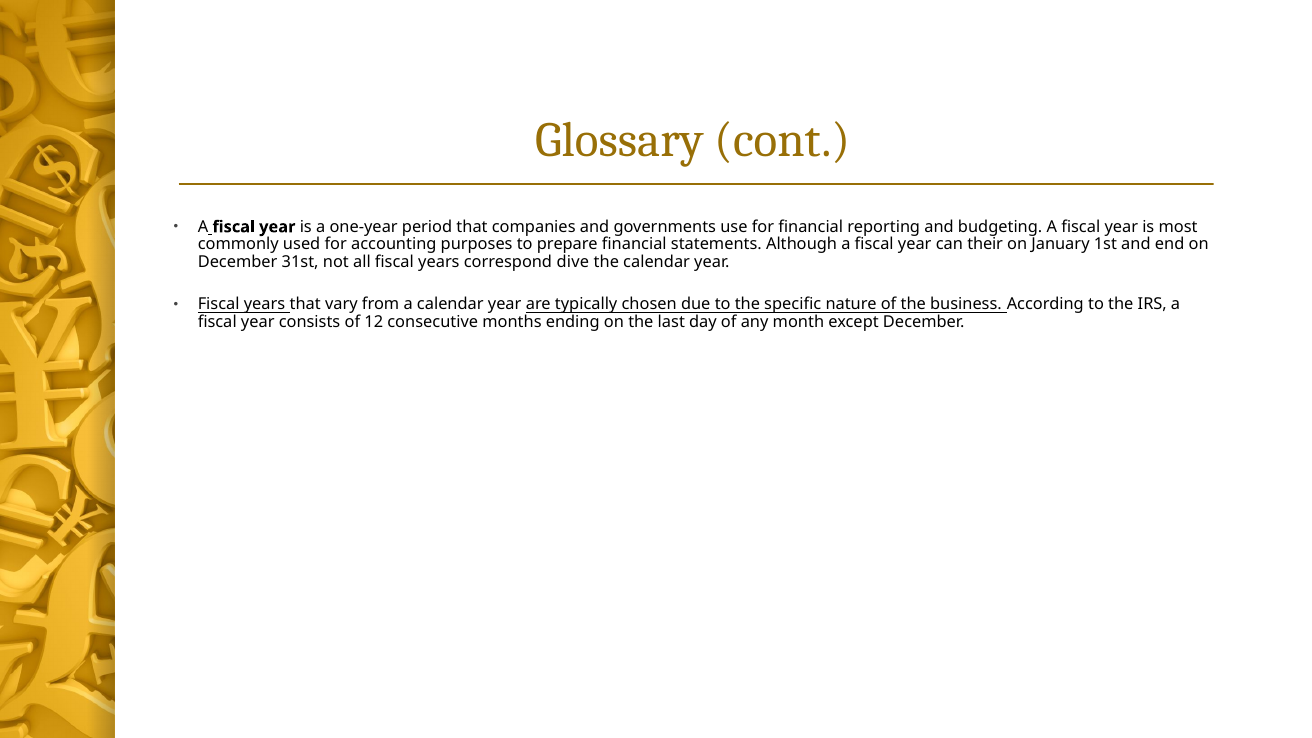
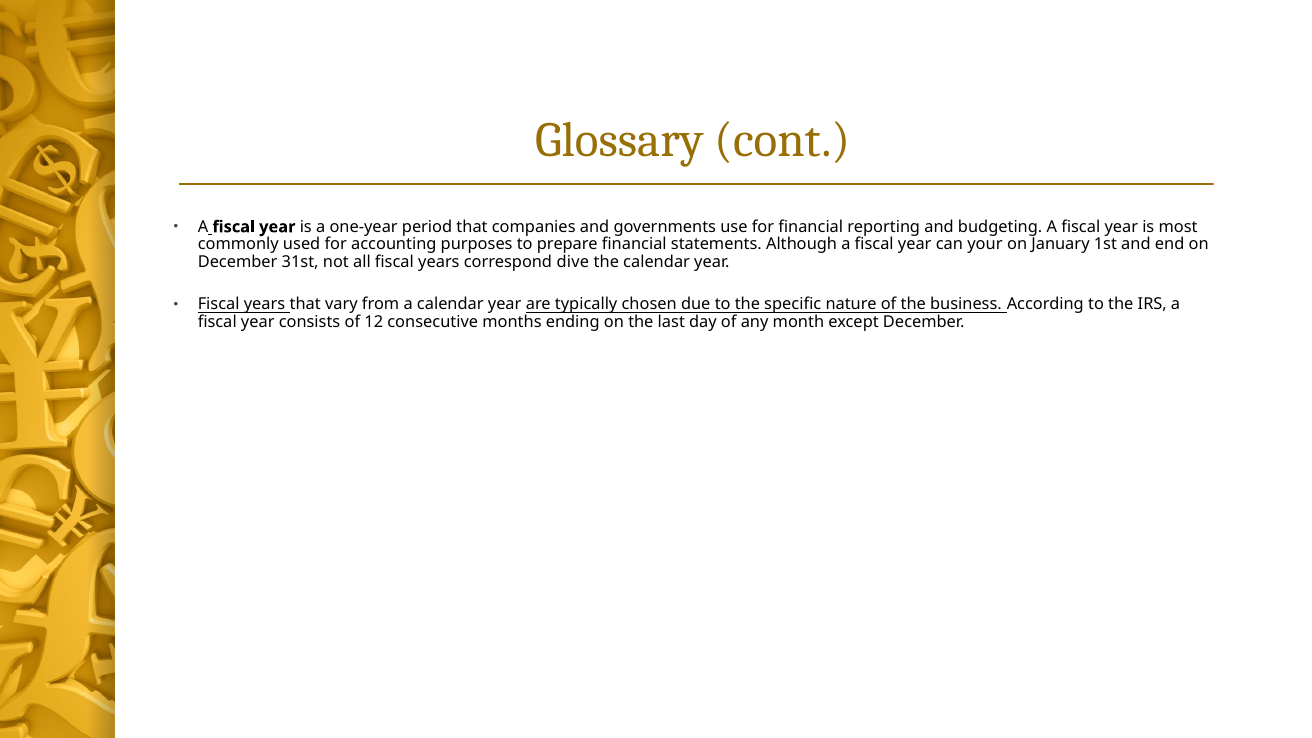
their: their -> your (985, 245)
